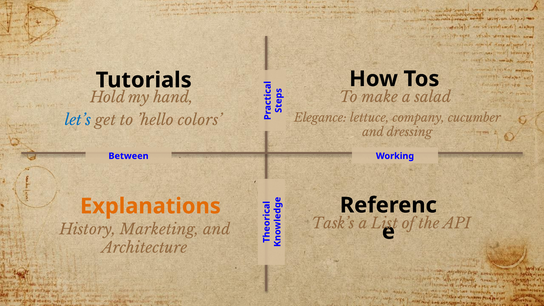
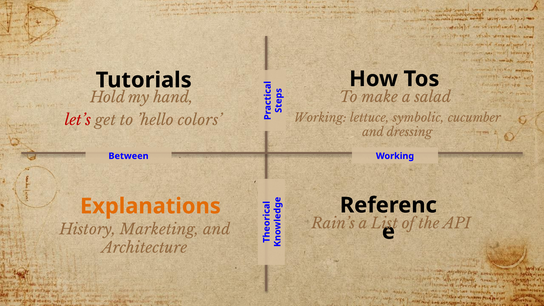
Elegance: Elegance -> Working (320, 118)
company: company -> symbolic (418, 118)
let’s colour: blue -> red (78, 120)
Task’s: Task’s -> Rain’s (333, 224)
